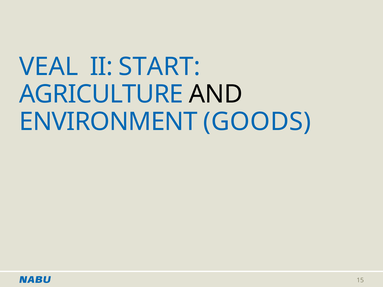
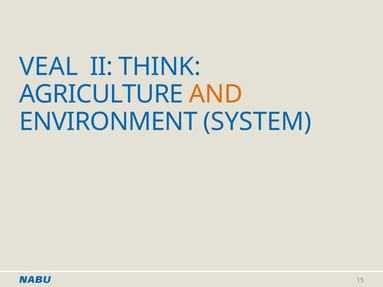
START: START -> THINK (160, 67)
AND colour: black -> orange (216, 94)
GOODS: GOODS -> SYSTEM (257, 122)
